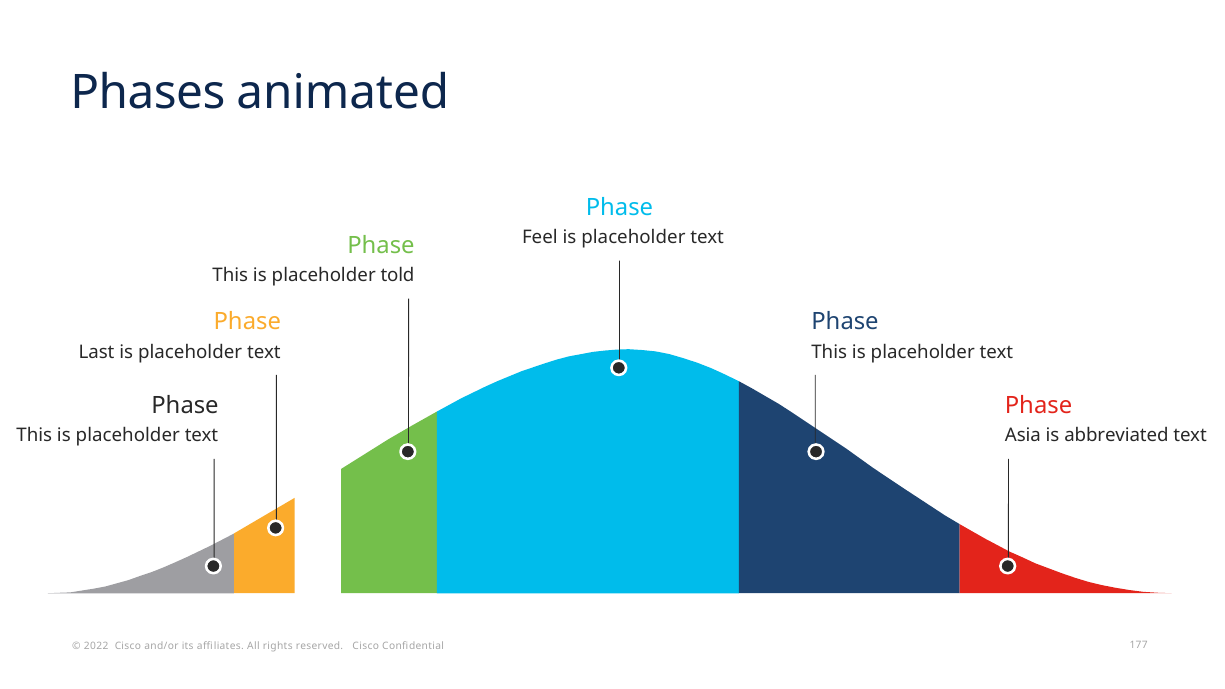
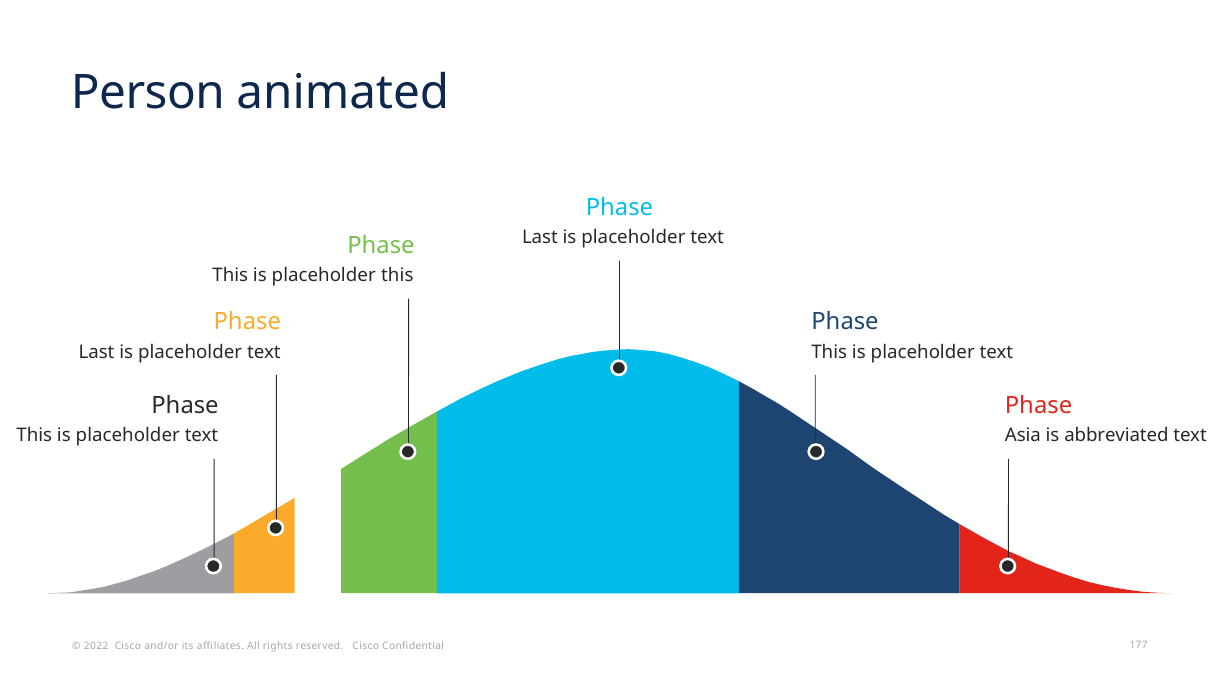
Phases: Phases -> Person (148, 93)
Feel: Feel -> Last (540, 238)
placeholder told: told -> this (397, 276)
